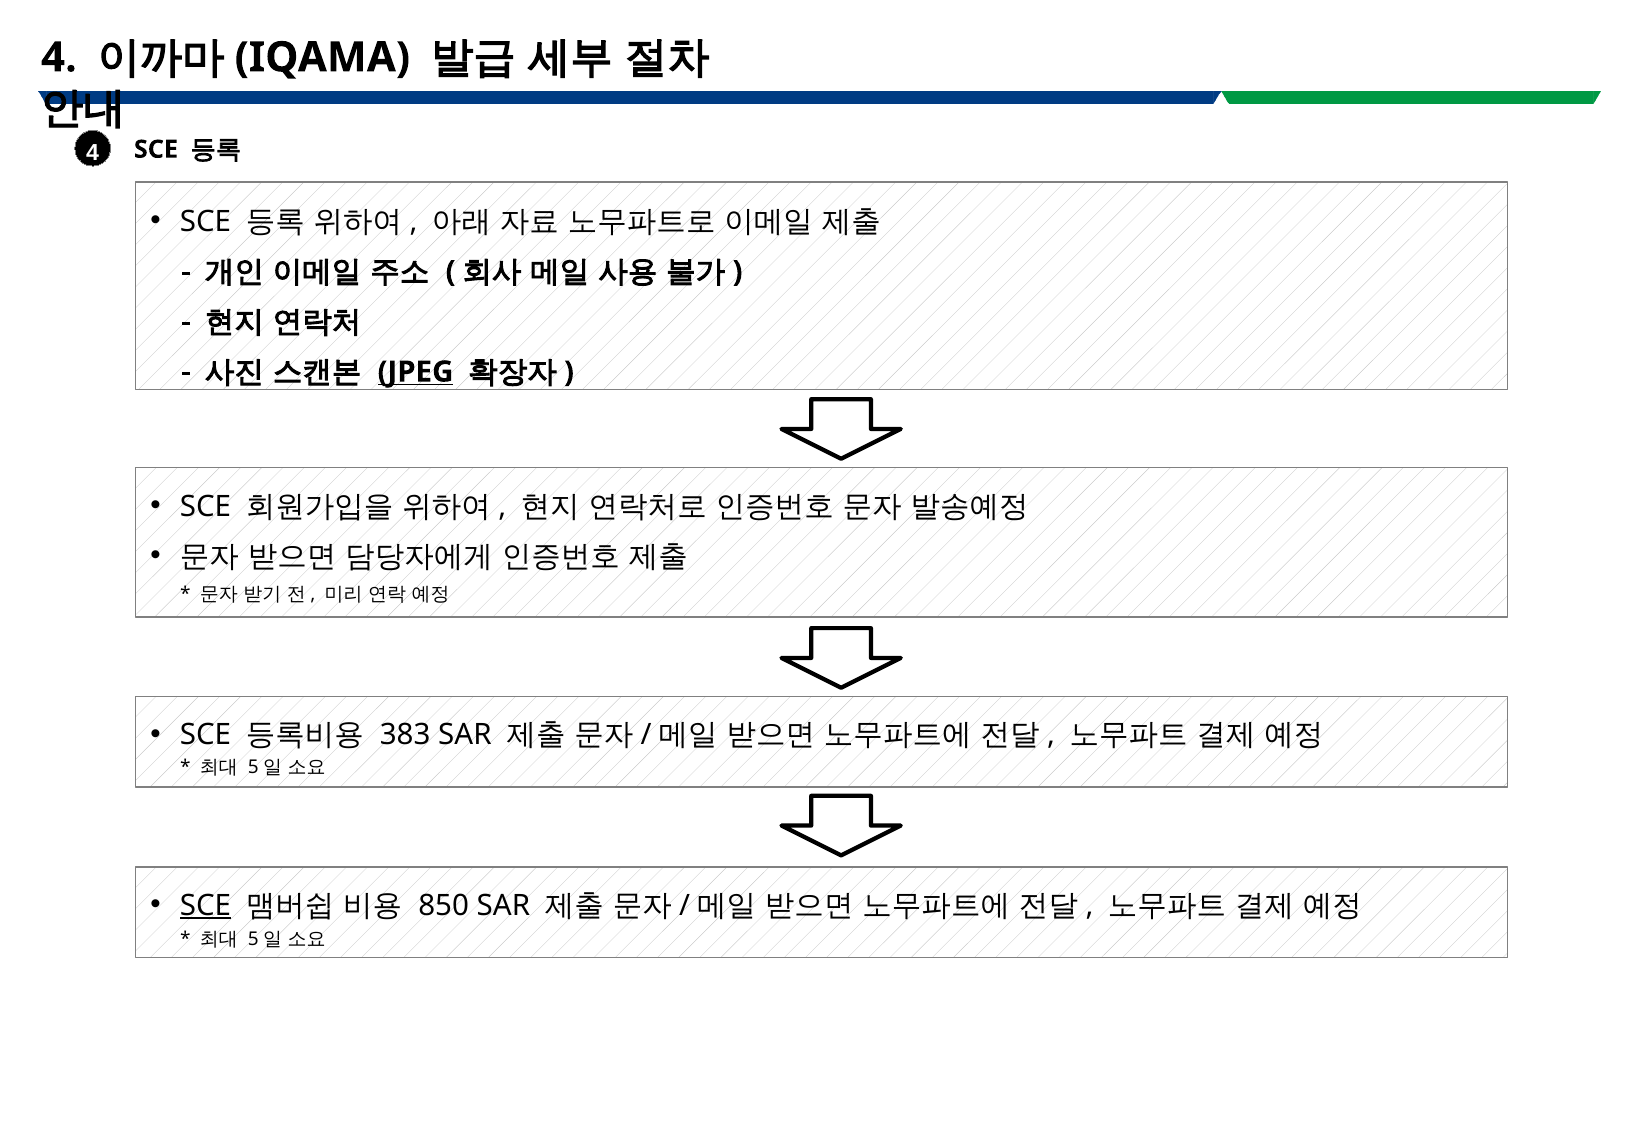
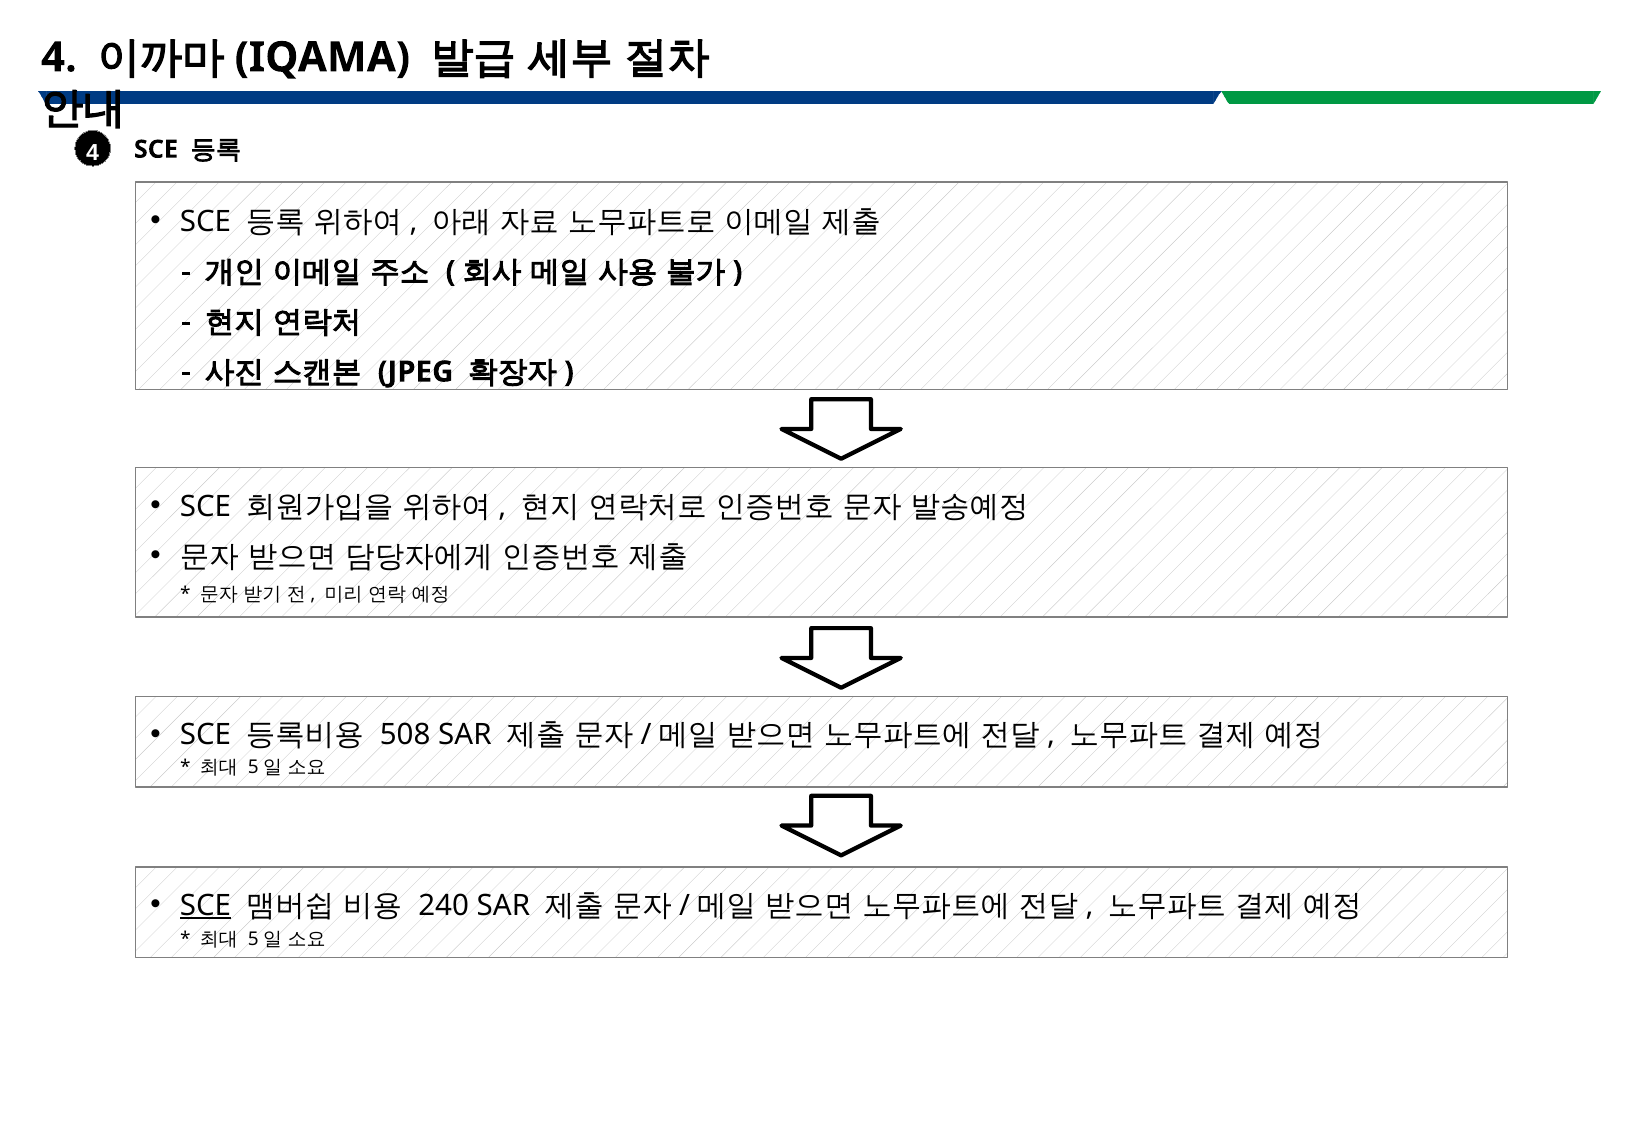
JPEG underline: present -> none (415, 372)
383: 383 -> 508 (405, 735)
850: 850 -> 240 (444, 906)
